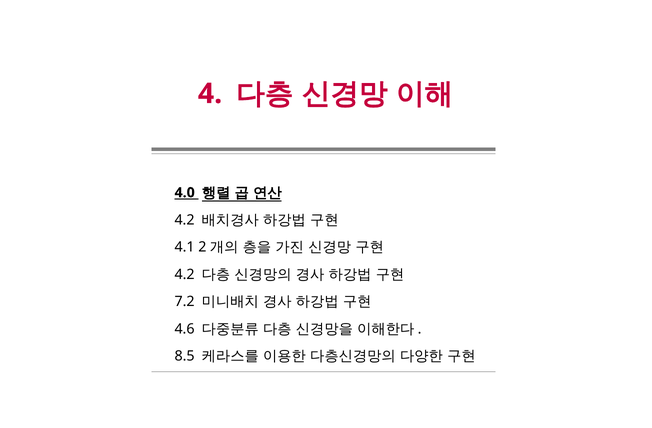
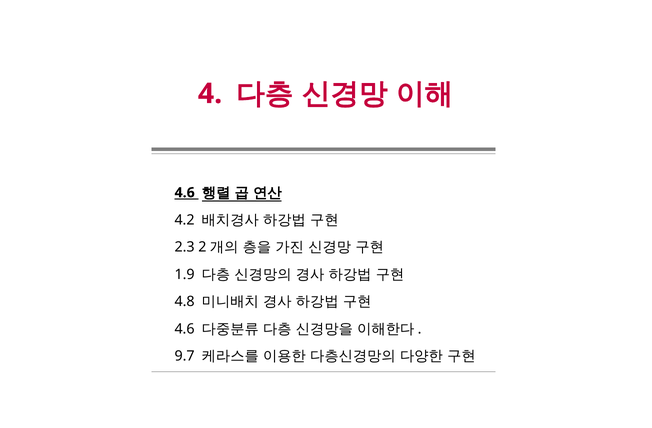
4.0: 4.0 -> 4.6 (185, 193)
4.1: 4.1 -> 2.3 (185, 247)
4.2: 4.2 -> 1.9 (185, 275)
7.2: 7.2 -> 4.8 (185, 302)
8.5: 8.5 -> 9.7 (185, 356)
